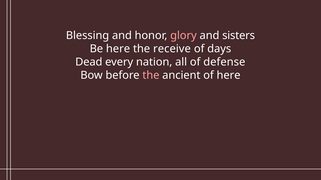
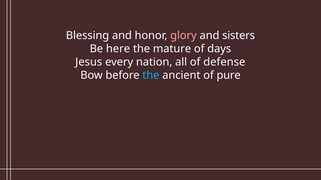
receive: receive -> mature (172, 49)
Dead: Dead -> Jesus (89, 62)
the colour: pink -> light blue (151, 75)
of here: here -> pure (229, 75)
